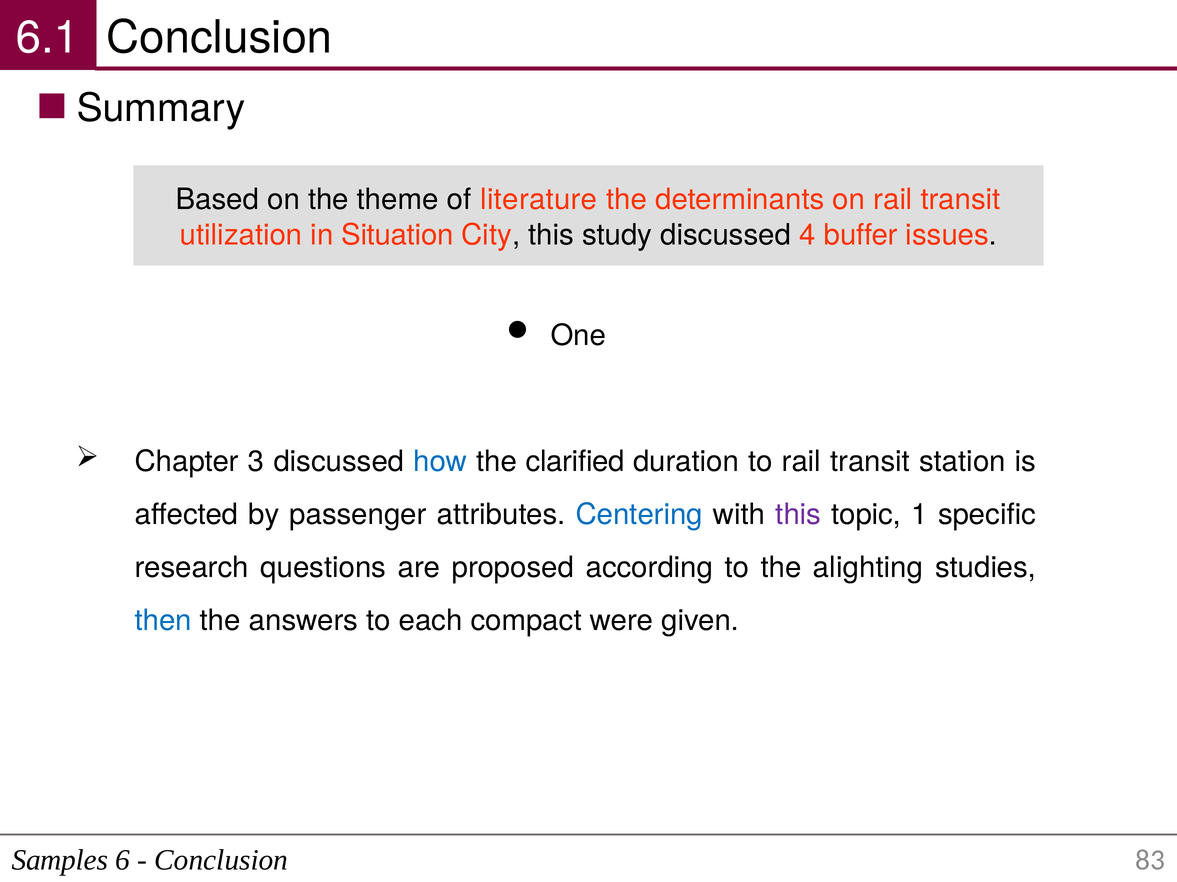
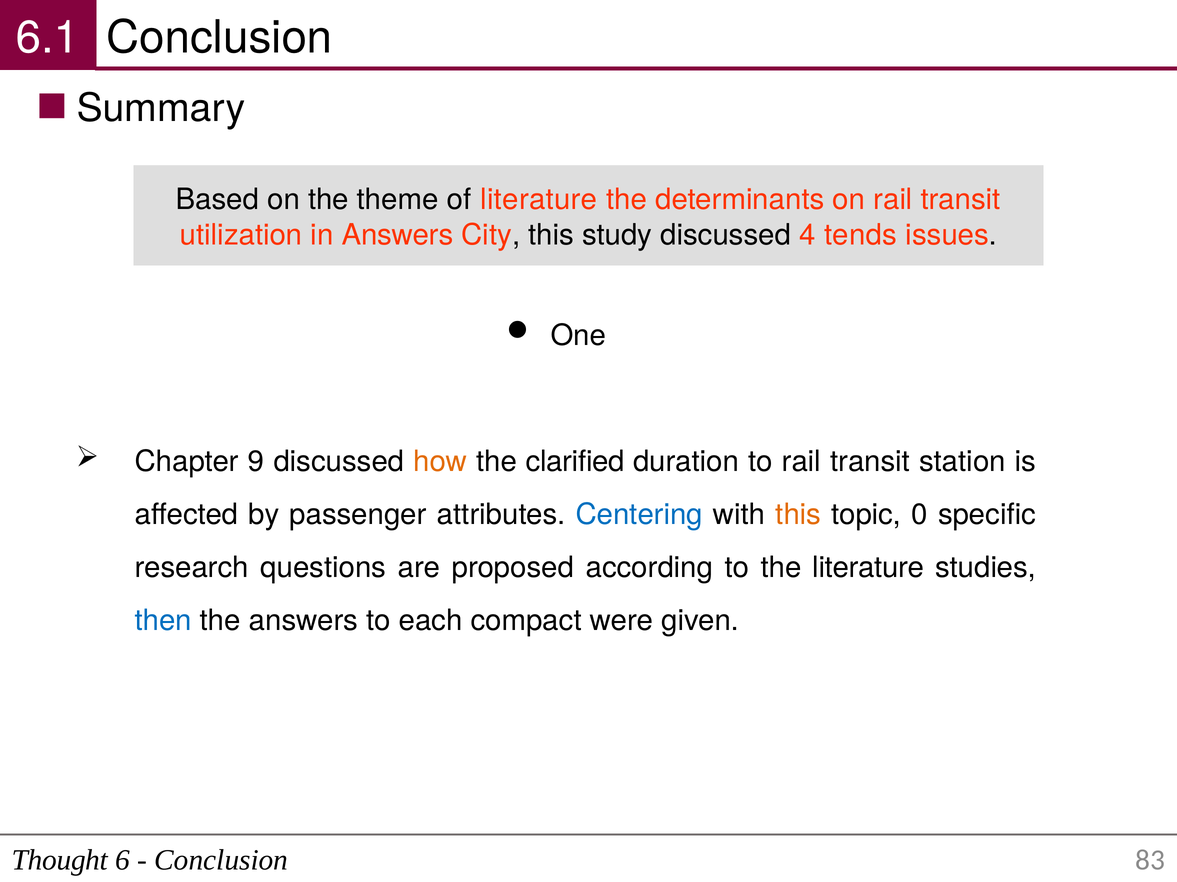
in Situation: Situation -> Answers (397, 235)
buffer: buffer -> tends (861, 235)
3: 3 -> 9 (256, 462)
how colour: blue -> orange (440, 462)
this colour: purple -> orange (798, 515)
1: 1 -> 0 (920, 515)
the alighting: alighting -> literature (868, 568)
Samples: Samples -> Thought (60, 861)
